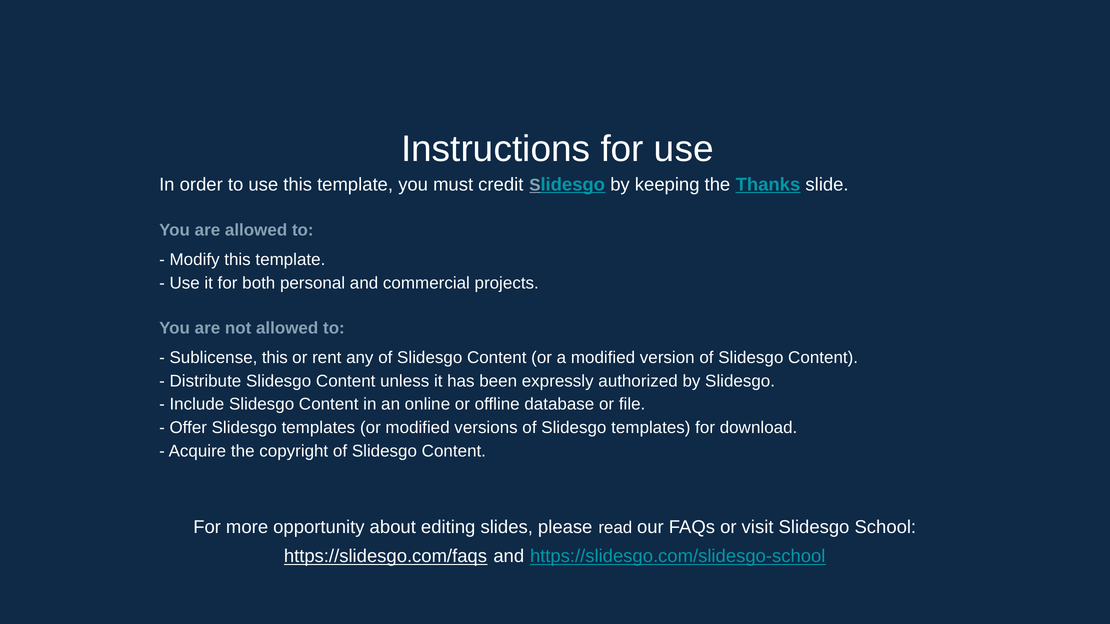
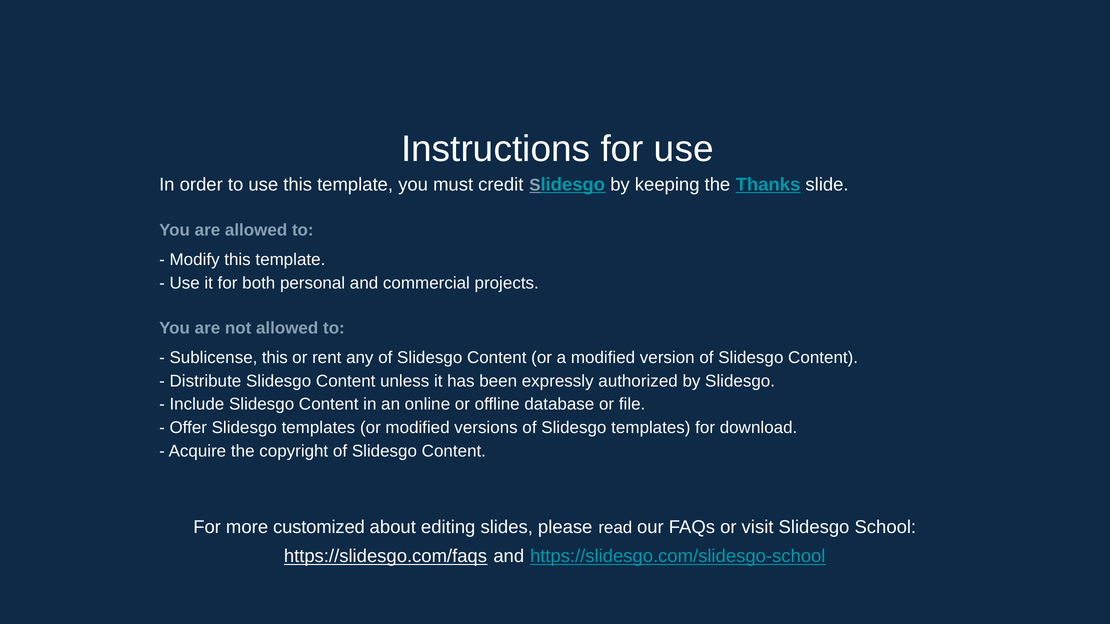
opportunity: opportunity -> customized (319, 527)
